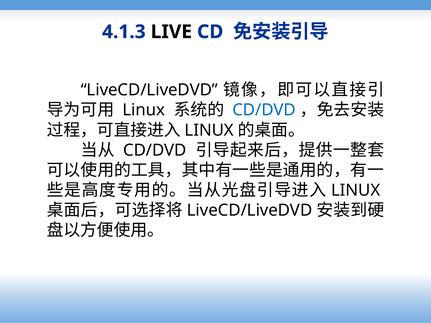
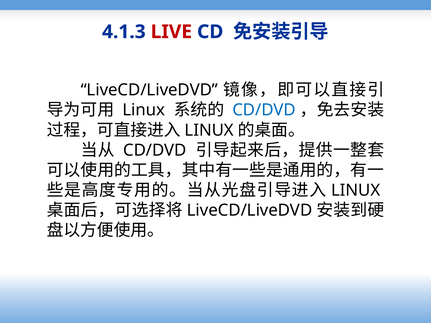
LIVE colour: black -> red (171, 32)
